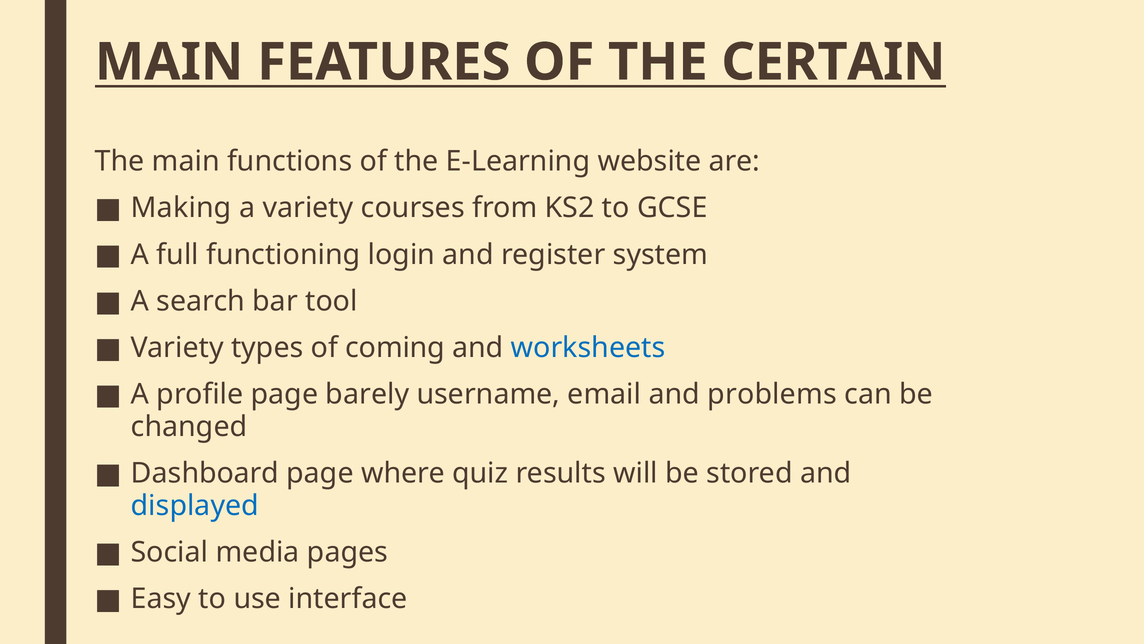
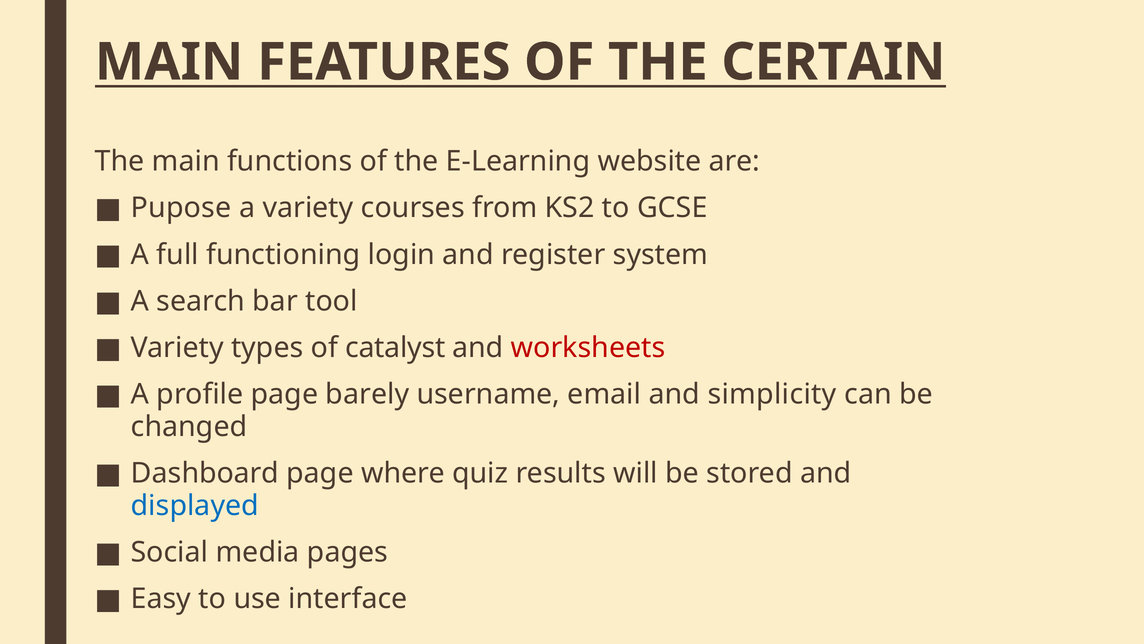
Making: Making -> Pupose (181, 208)
coming: coming -> catalyst (395, 348)
worksheets colour: blue -> red (588, 348)
problems: problems -> simplicity (772, 394)
